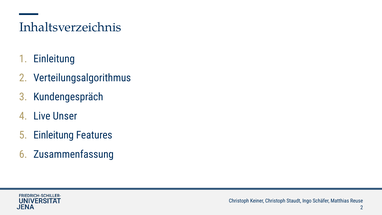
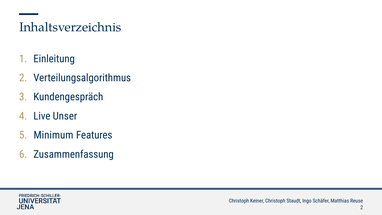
Einleitung: Einleitung -> Minimum (53, 135)
